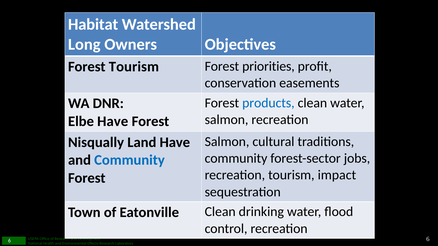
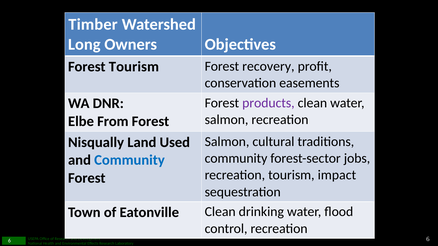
Habitat: Habitat -> Timber (93, 25)
priorities: priorities -> recovery (268, 66)
products colour: blue -> purple (268, 103)
Elbe Have: Have -> From (113, 121)
Land Have: Have -> Used (175, 143)
